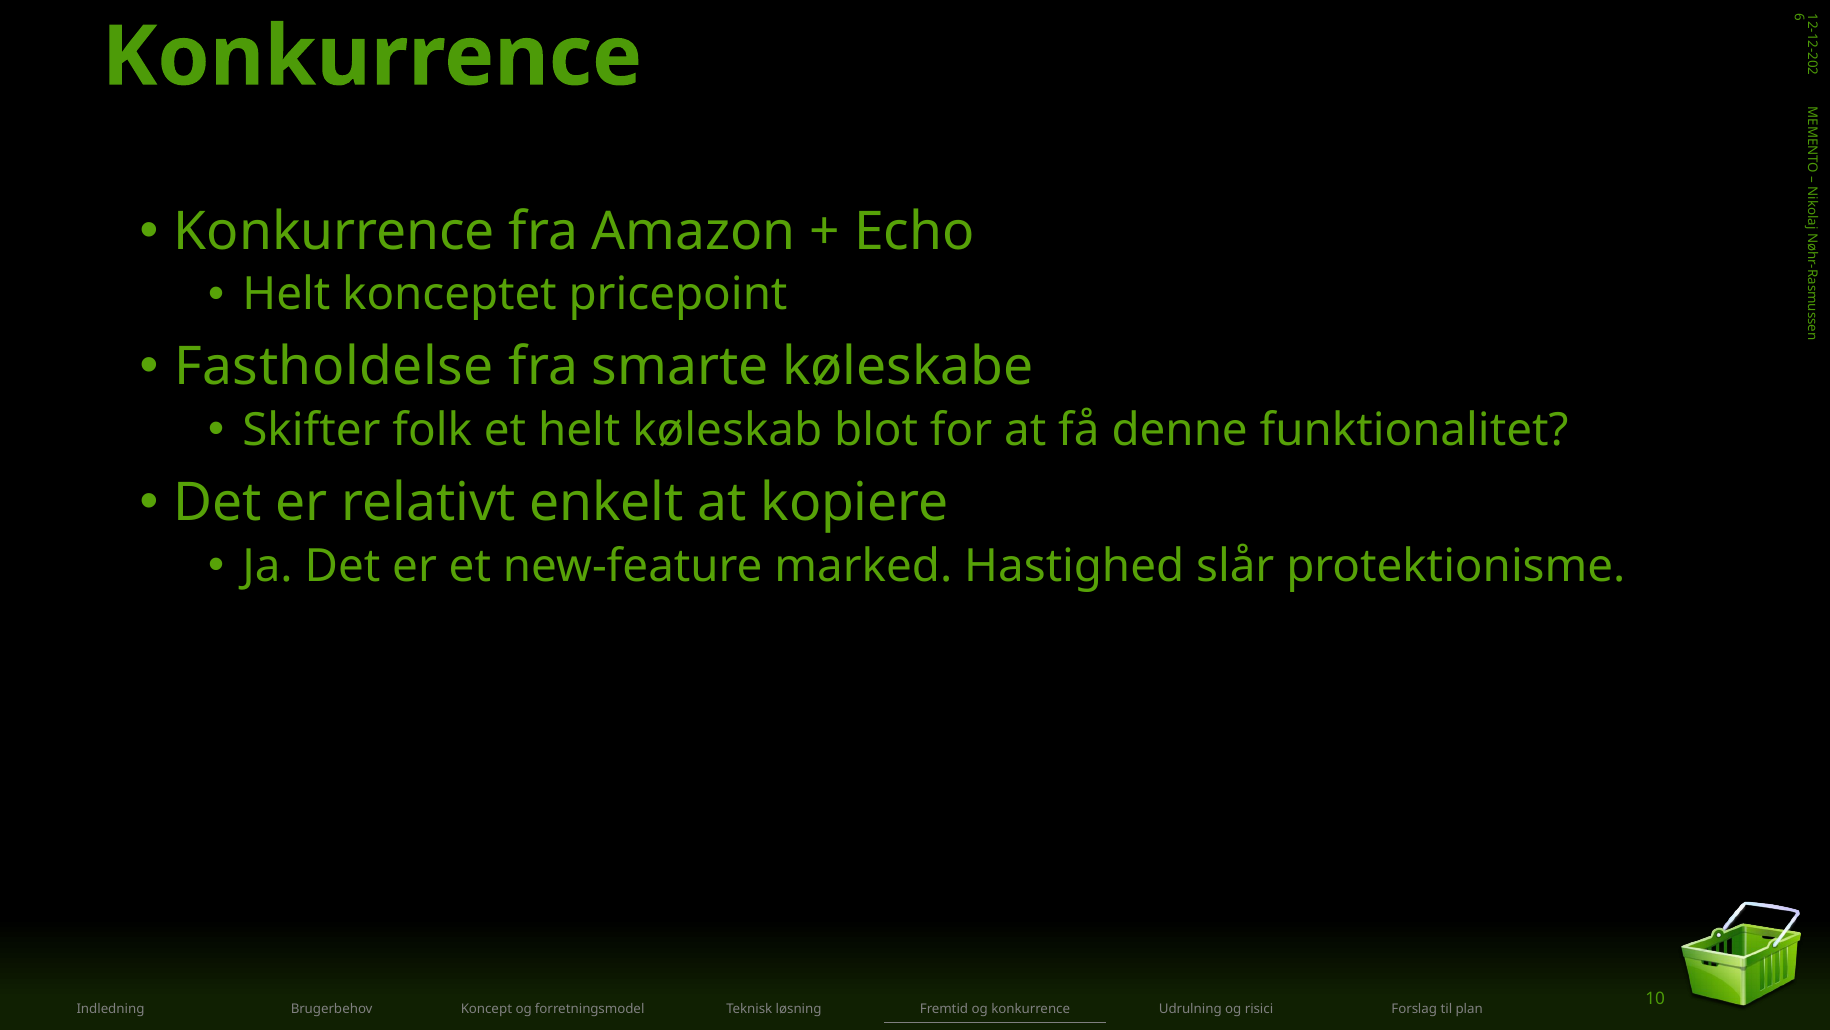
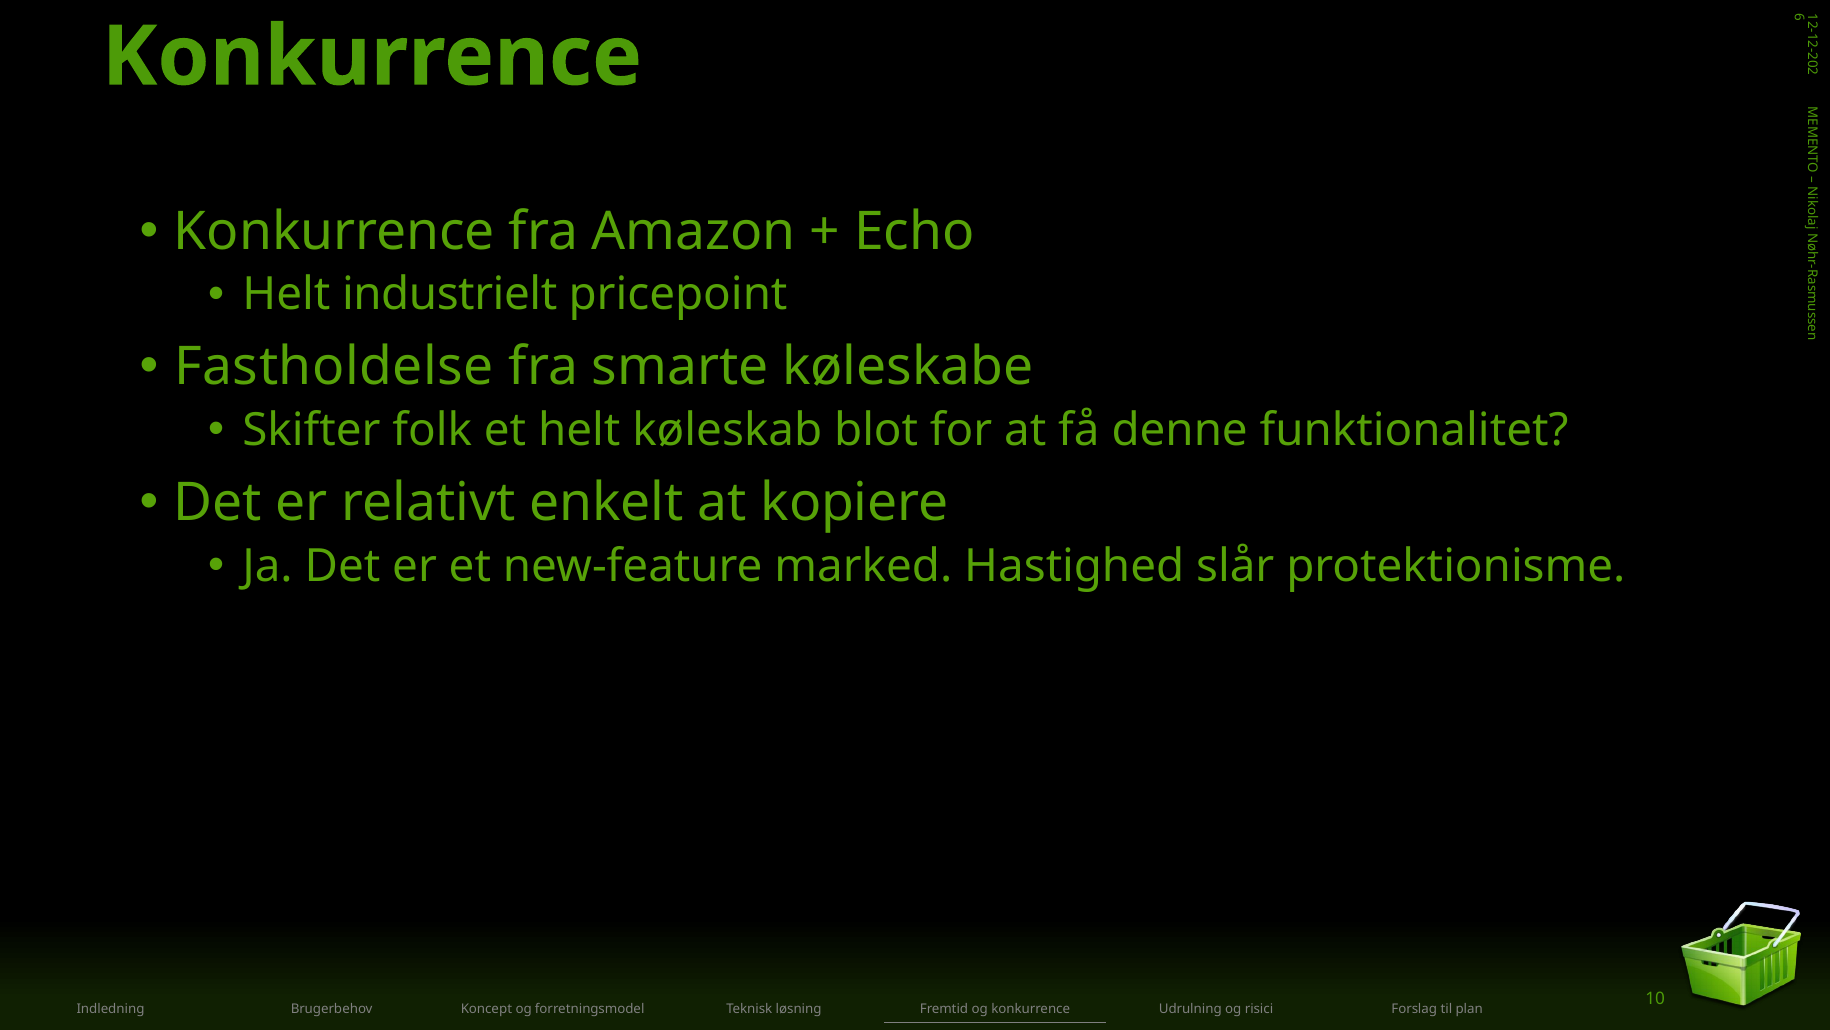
konceptet: konceptet -> industrielt (450, 295)
